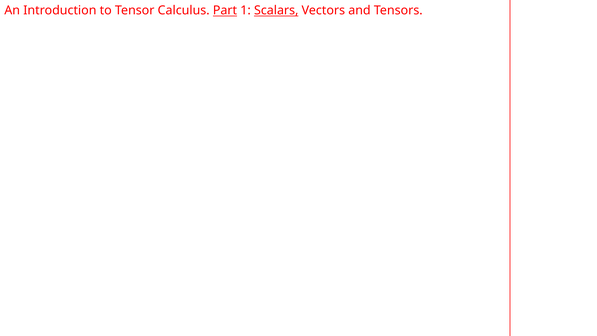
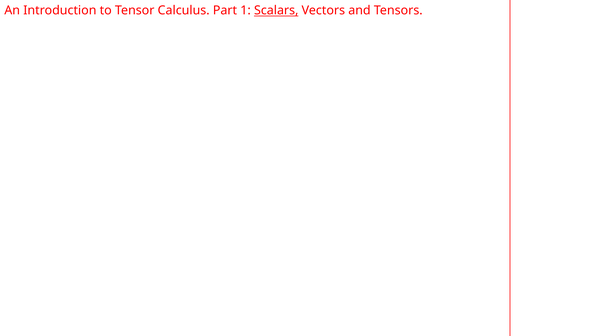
Part underline: present -> none (225, 11)
